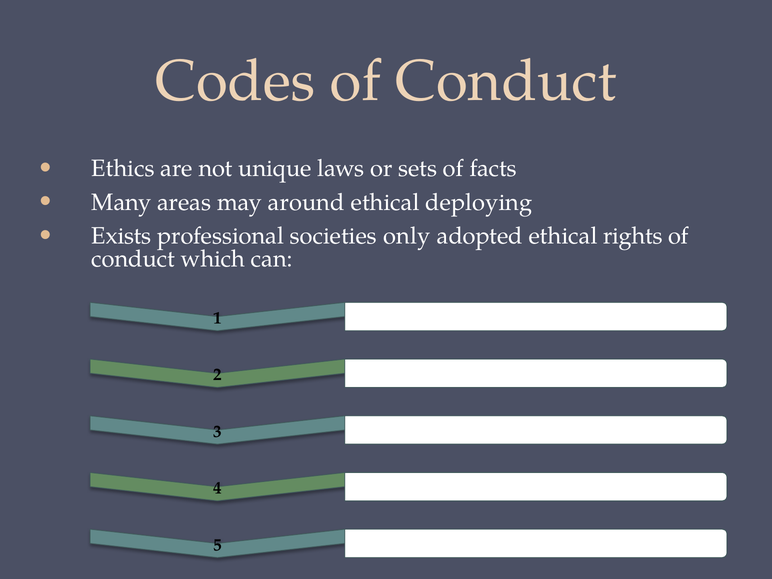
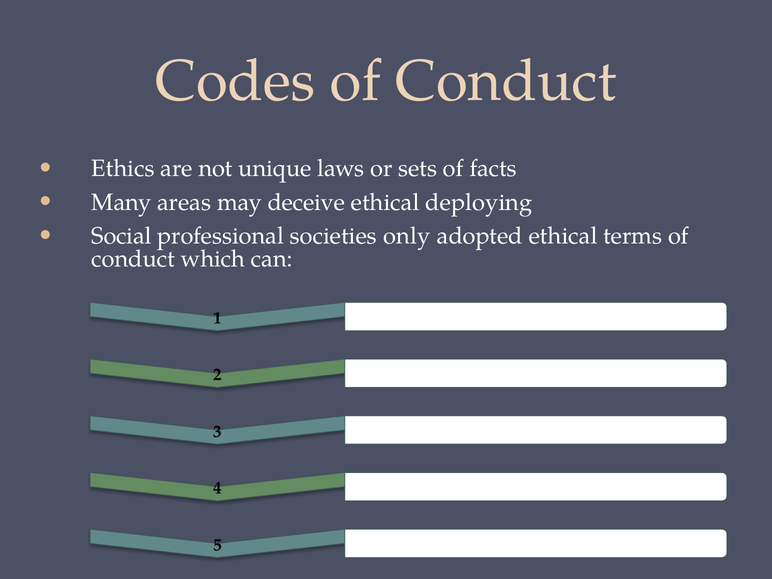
around: around -> deceive (306, 202)
Exists: Exists -> Social (121, 236)
rights: rights -> terms (633, 236)
